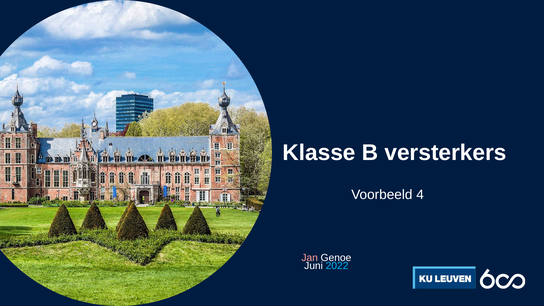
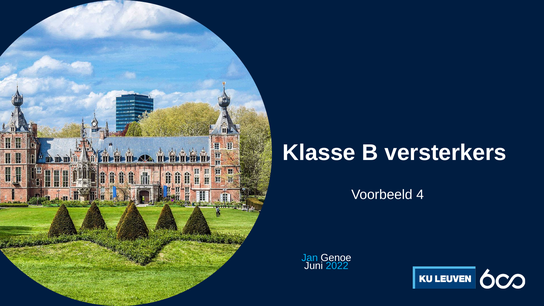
Jan colour: pink -> light blue (310, 258)
